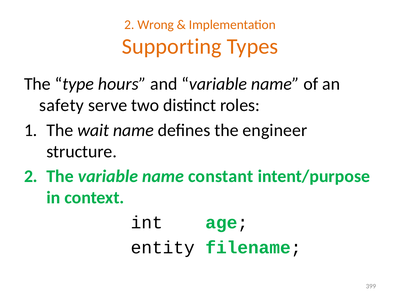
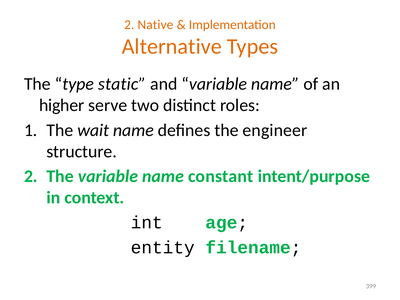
Wrong: Wrong -> Native (155, 25)
Supporting: Supporting -> Alternative (172, 47)
hours: hours -> static (122, 84)
safety: safety -> higher (62, 105)
